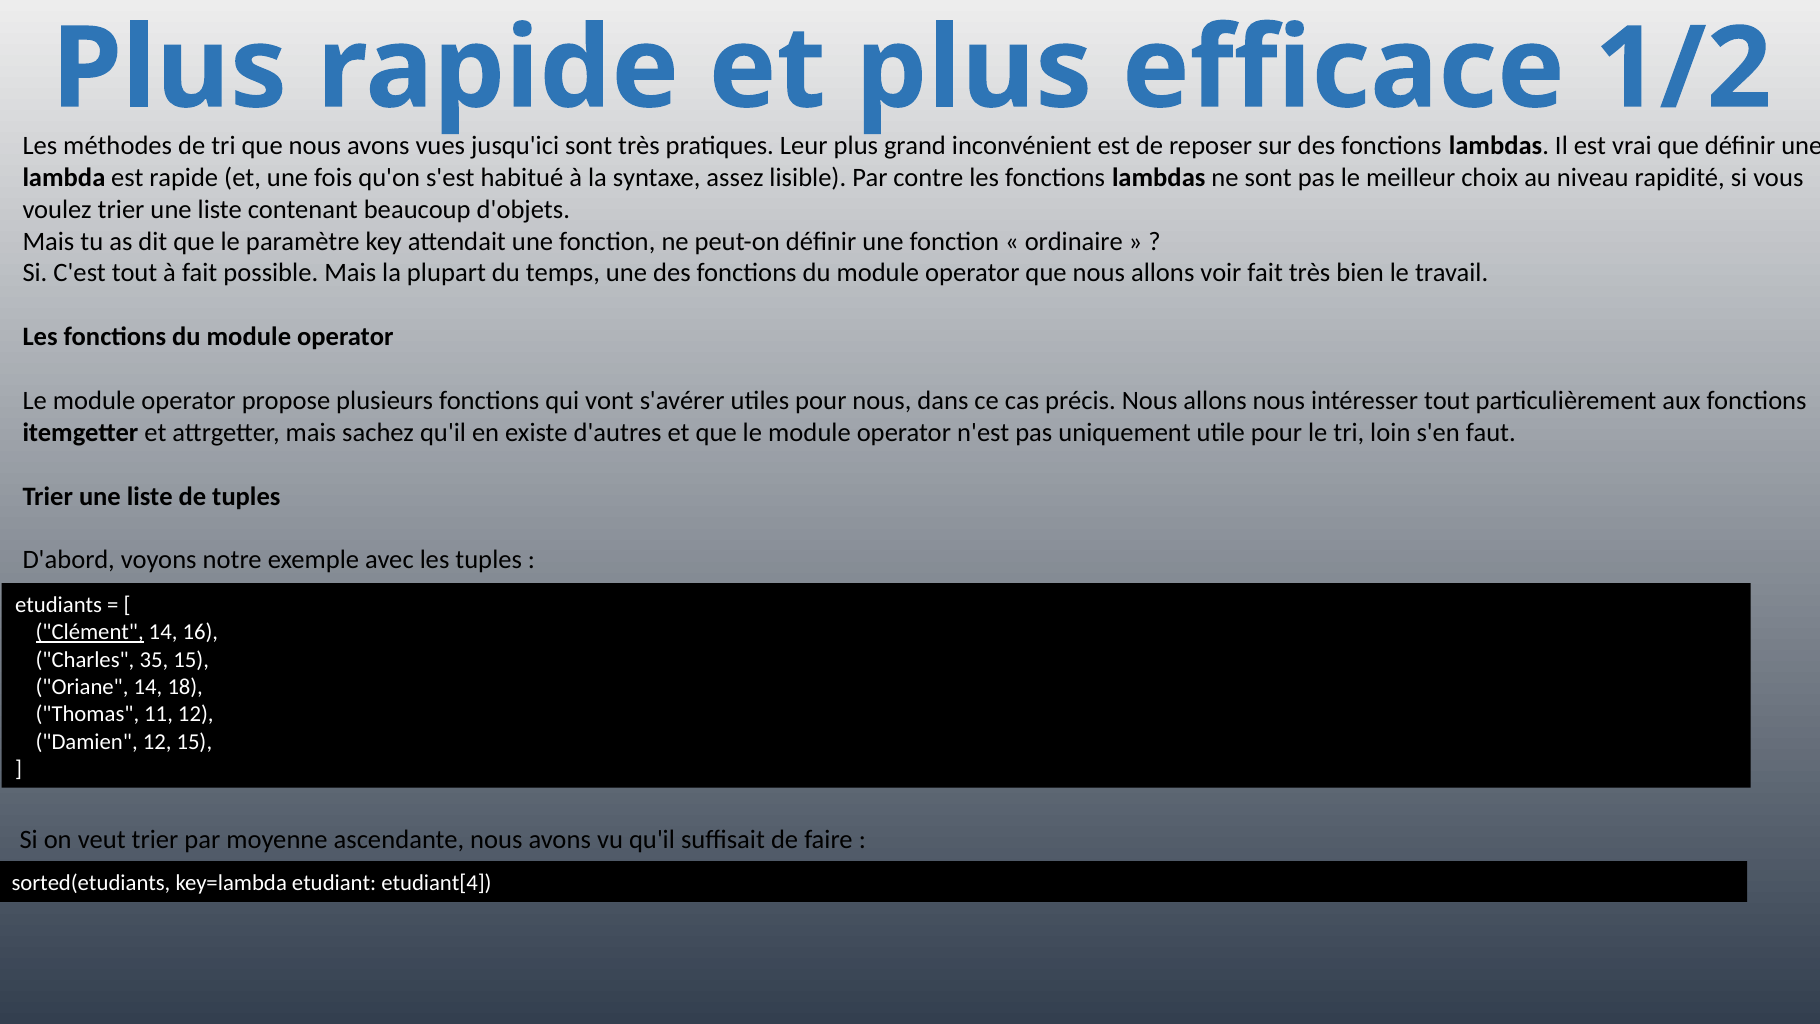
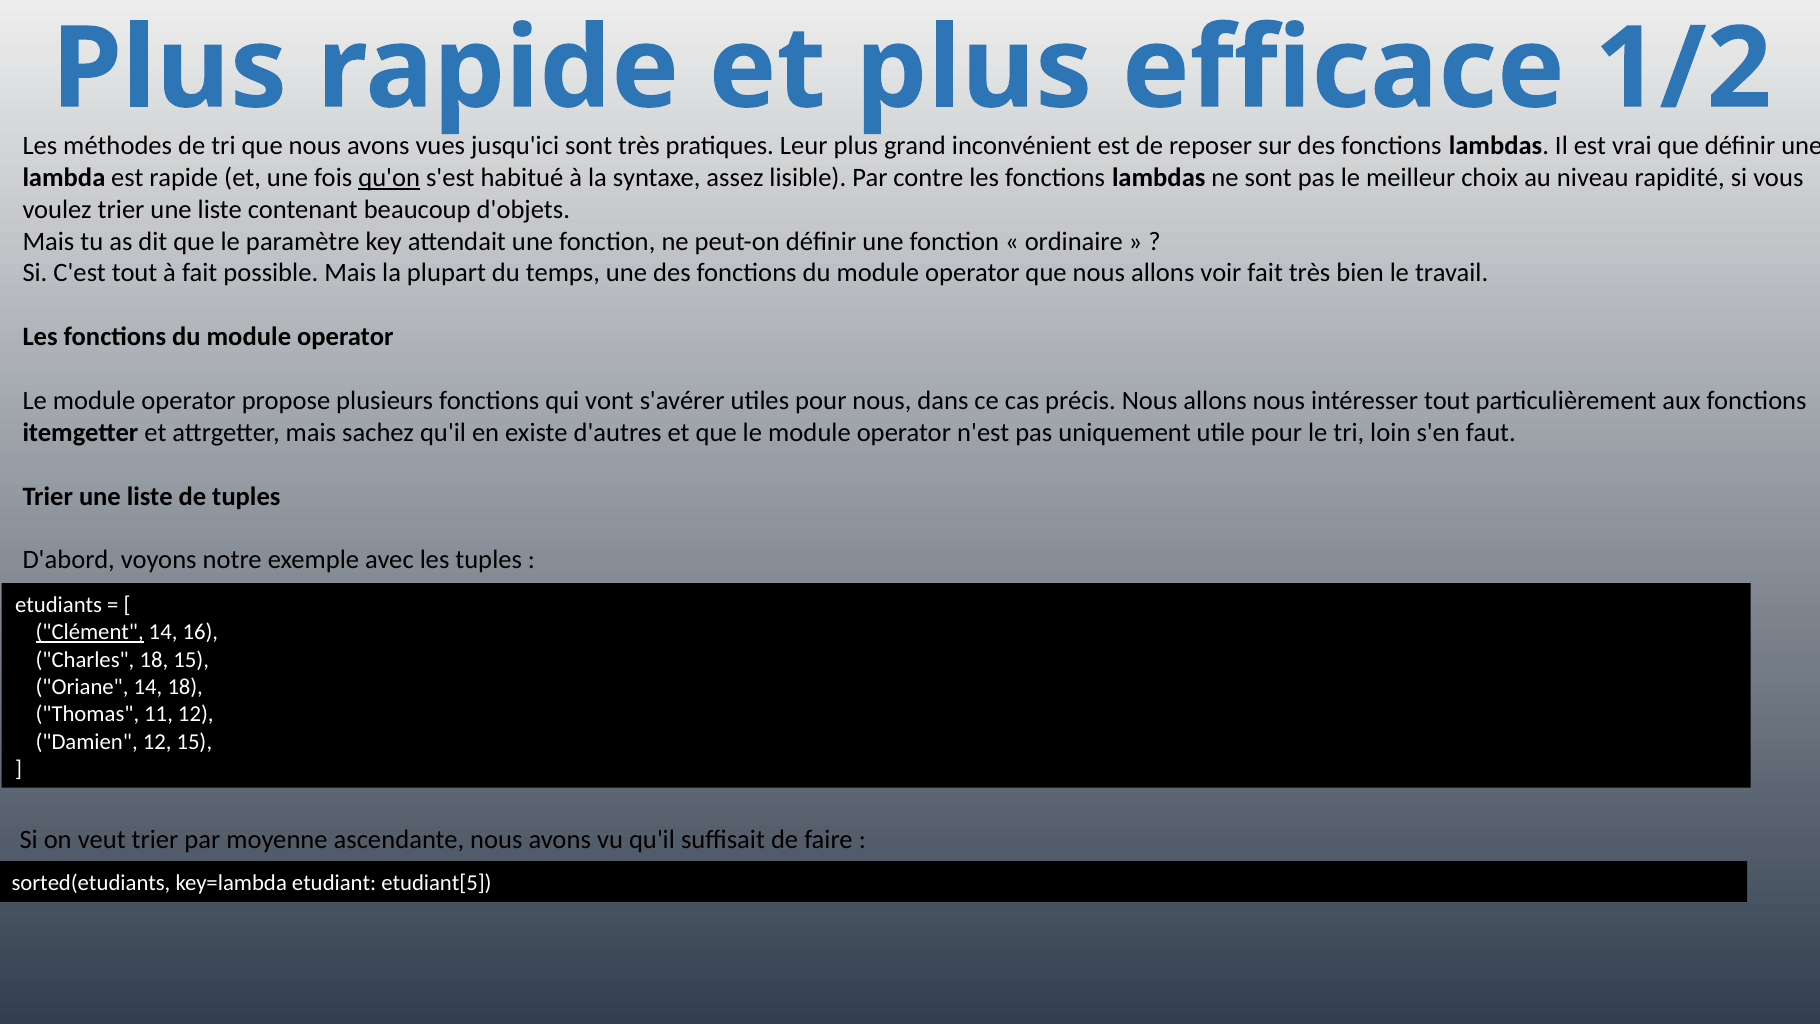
qu'on underline: none -> present (389, 178)
Charles 35: 35 -> 18 (154, 660)
etudiant[4: etudiant[4 -> etudiant[5 (436, 883)
